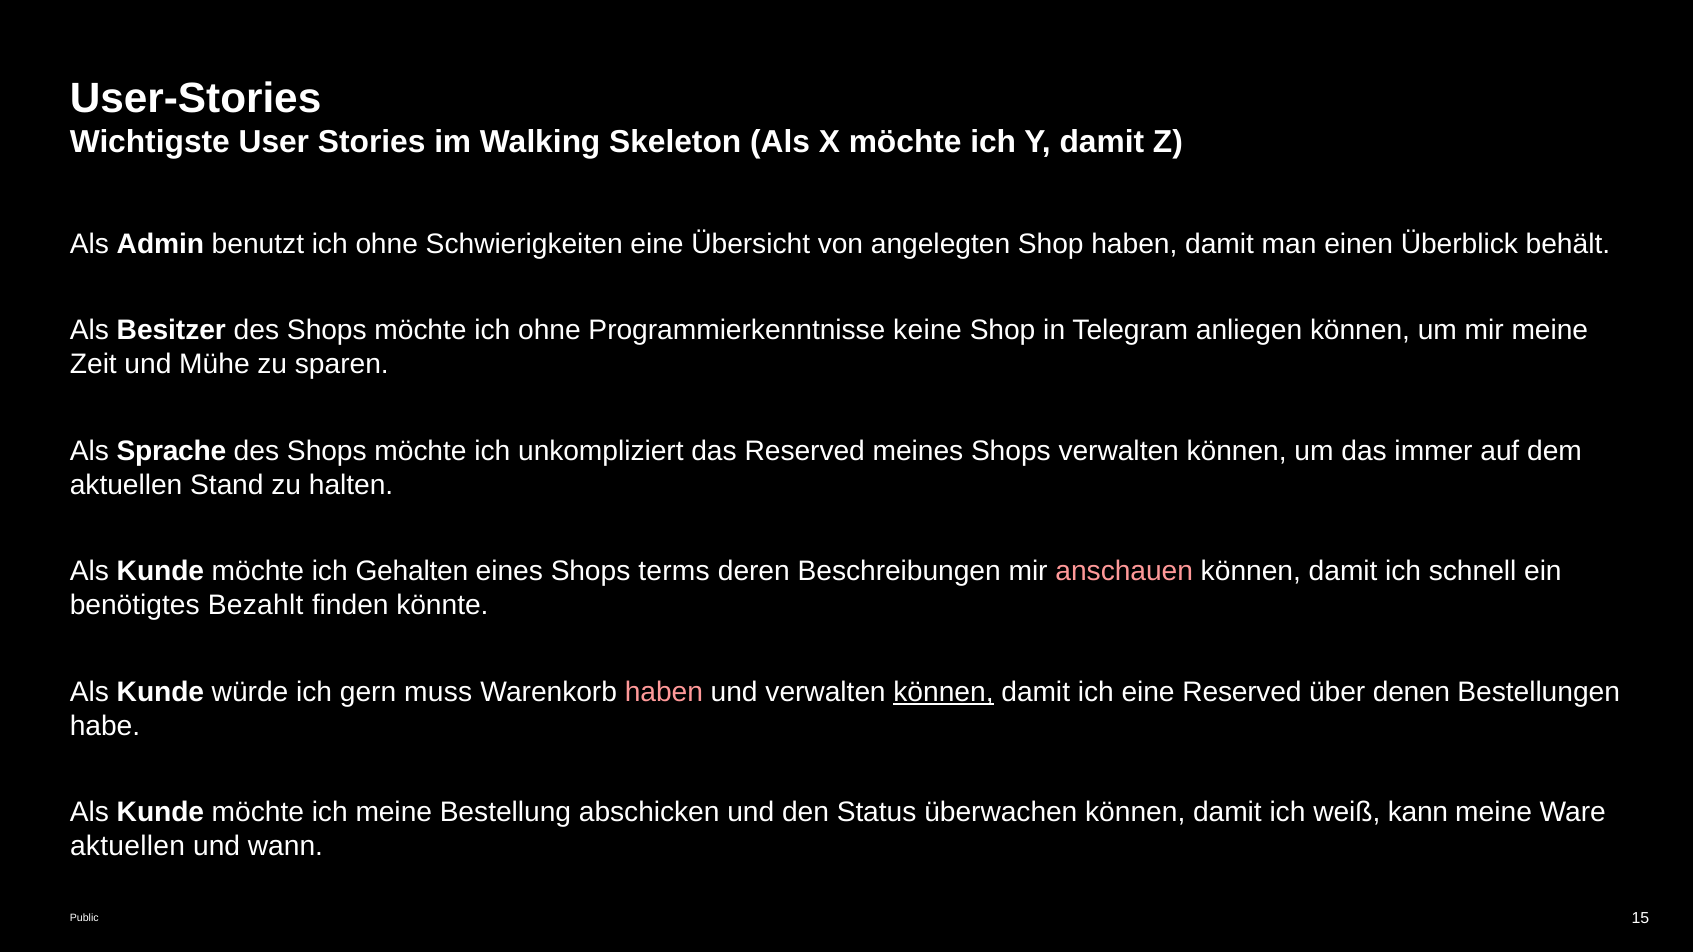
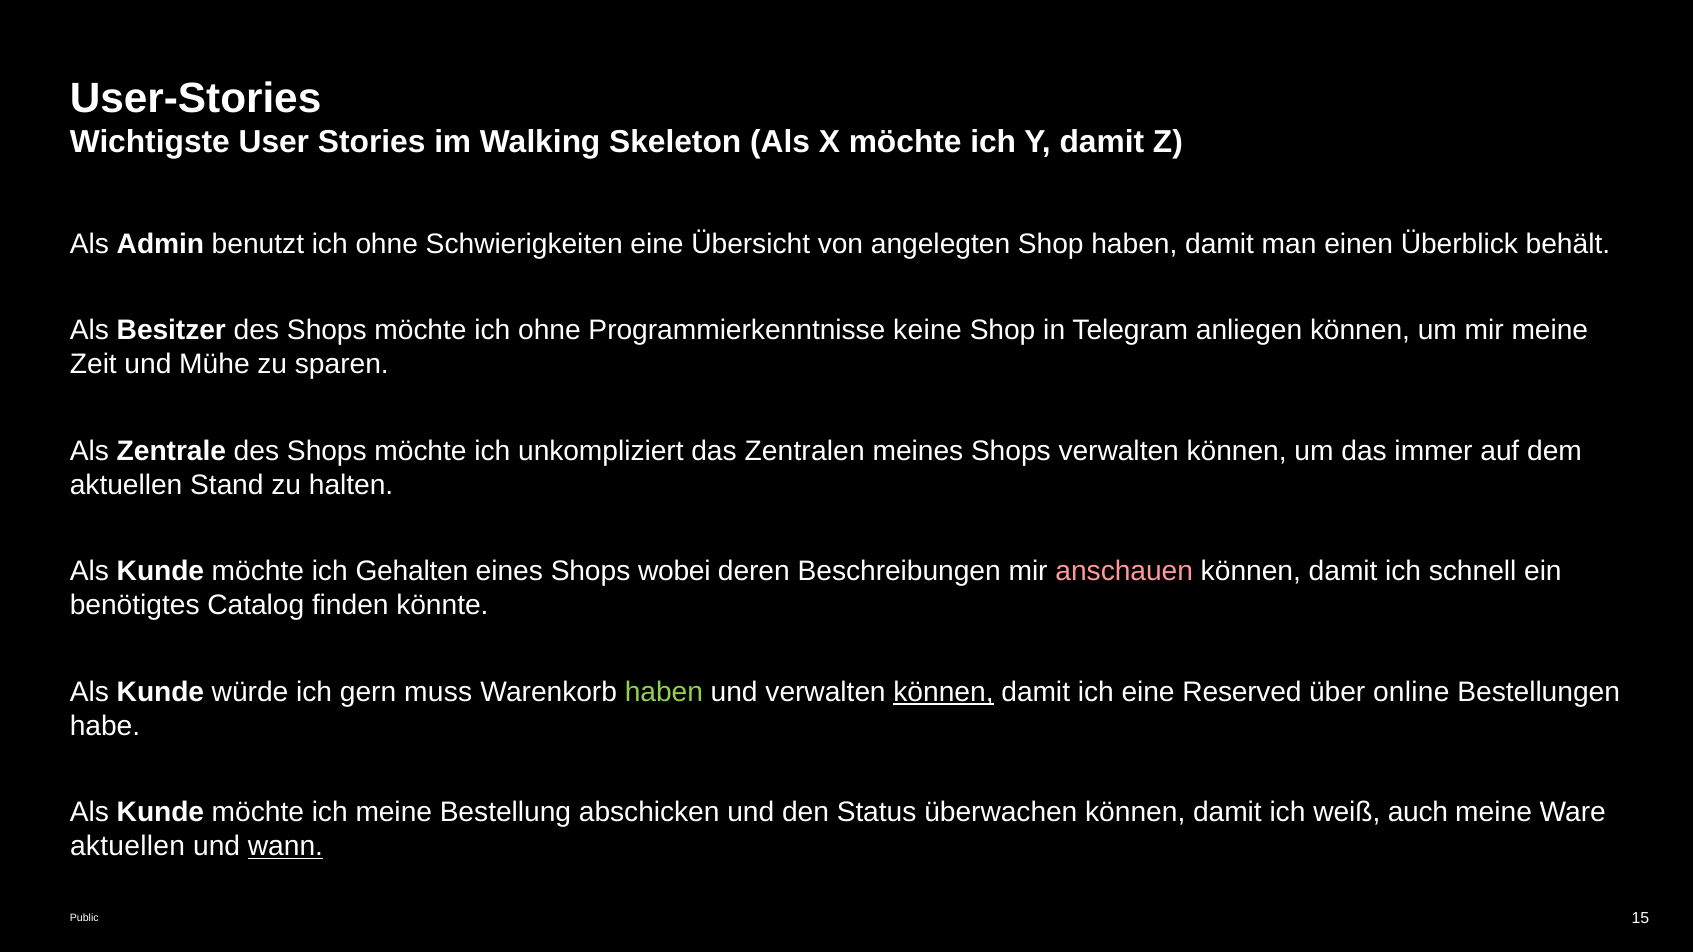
Sprache: Sprache -> Zentrale (171, 451)
das Reserved: Reserved -> Zentralen (805, 451)
terms: terms -> wobei (674, 572)
Bezahlt: Bezahlt -> Catalog (256, 605)
haben colour: pink -> light green (664, 692)
denen: denen -> online (1411, 692)
kann: kann -> auch (1418, 813)
wann underline: none -> present (285, 847)
